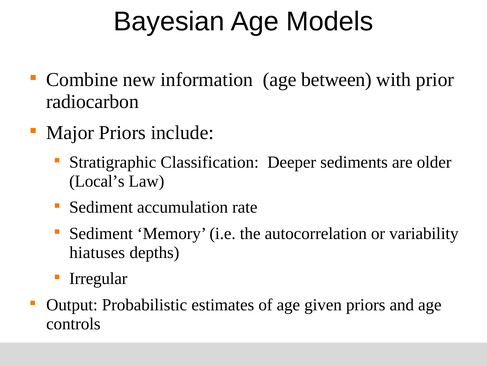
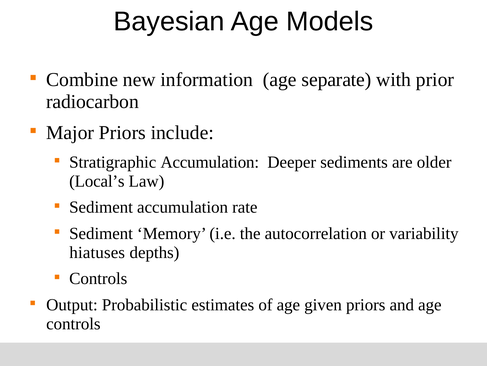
between: between -> separate (336, 79)
Stratigraphic Classification: Classification -> Accumulation (210, 162)
Irregular: Irregular -> Controls (98, 278)
